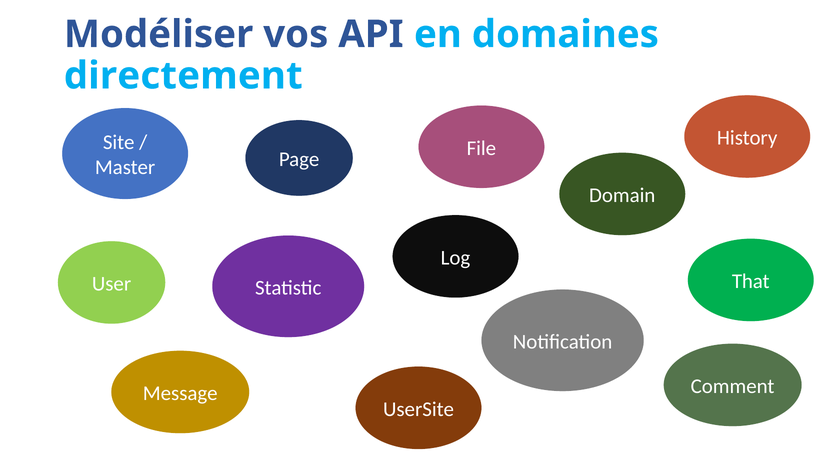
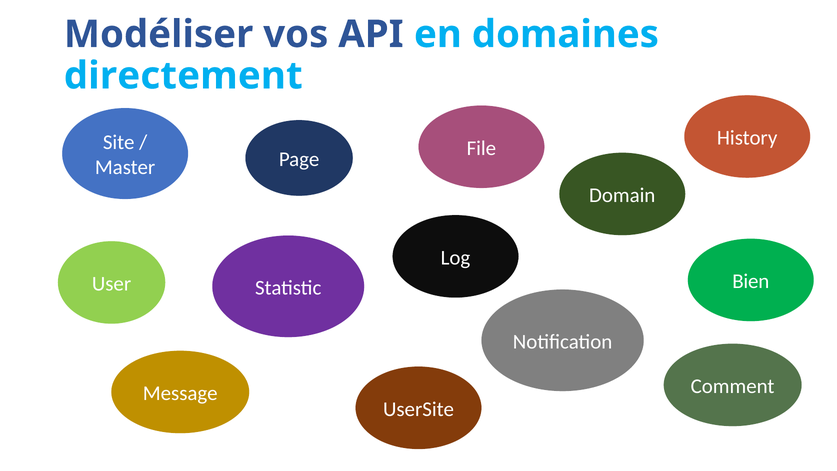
That: That -> Bien (751, 281)
